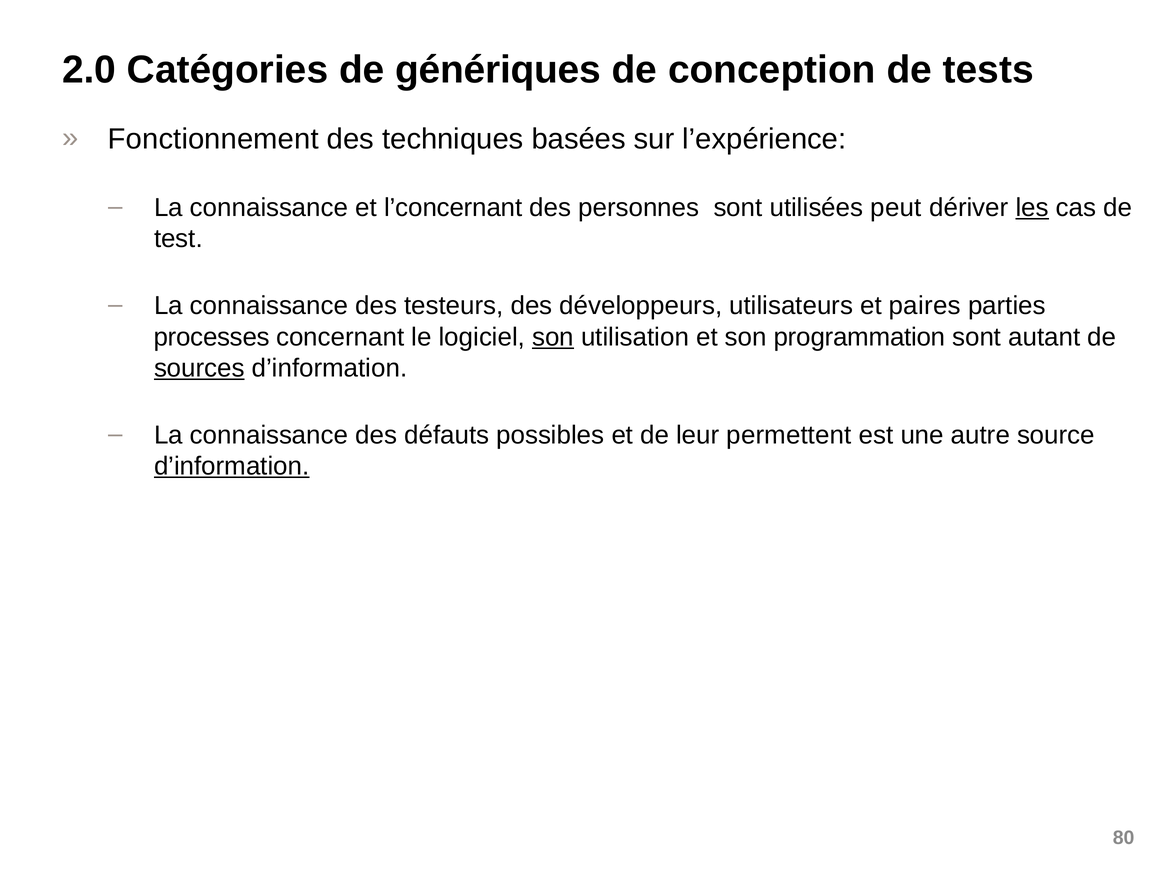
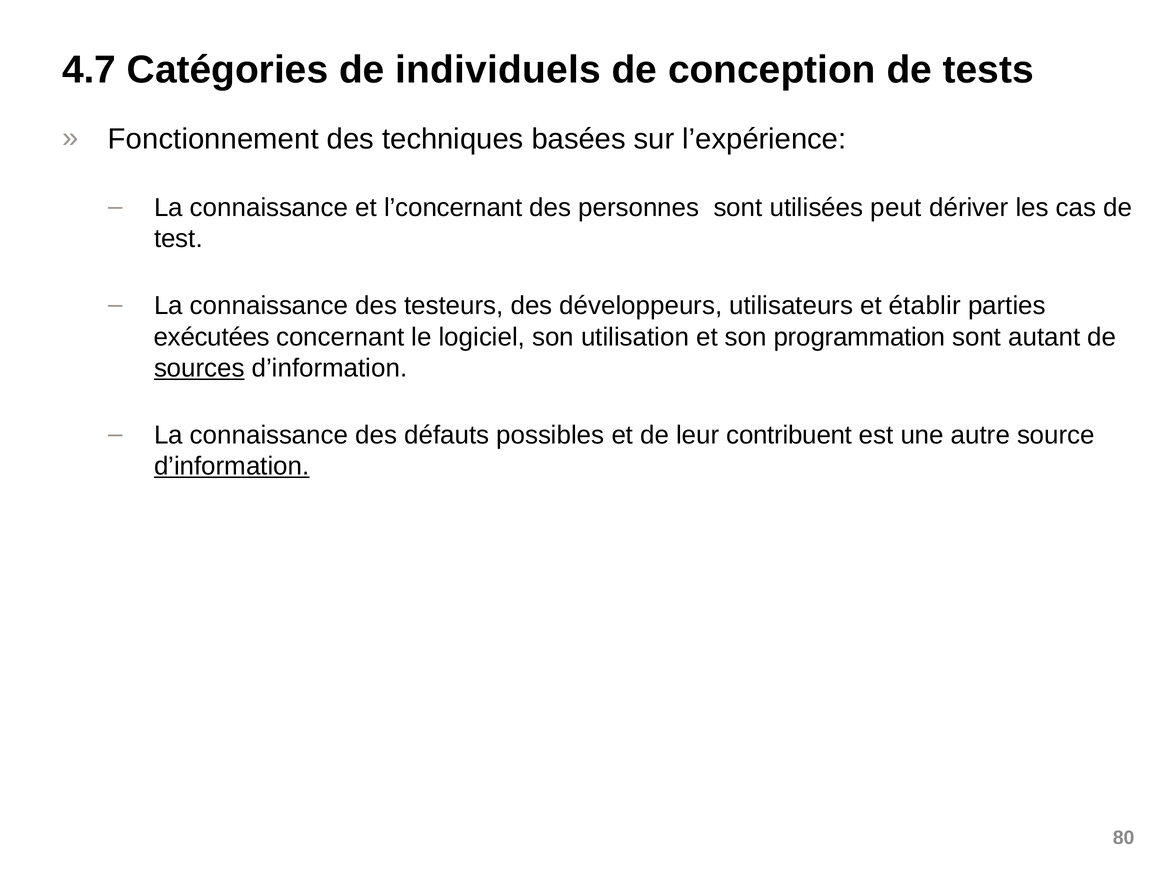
2.0: 2.0 -> 4.7 (89, 70)
génériques: génériques -> individuels (498, 70)
les underline: present -> none (1032, 208)
paires: paires -> établir (925, 306)
processes: processes -> exécutées (212, 337)
son underline: present -> none (553, 337)
permettent: permettent -> contribuent (789, 435)
